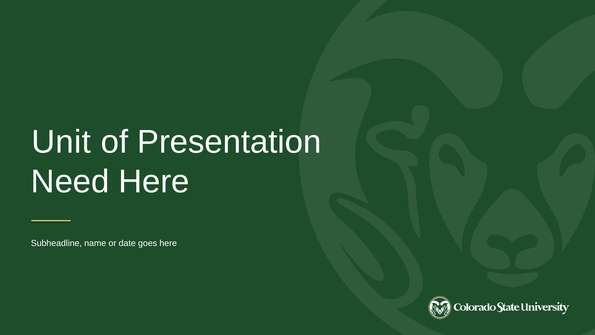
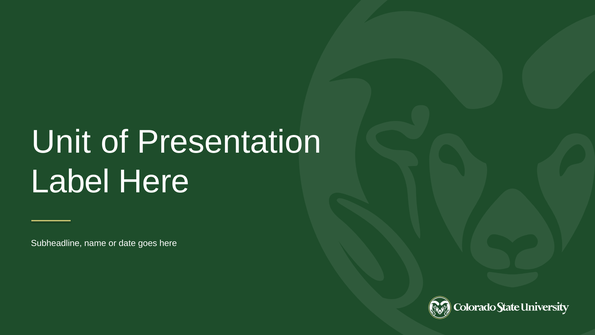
Need: Need -> Label (70, 181)
